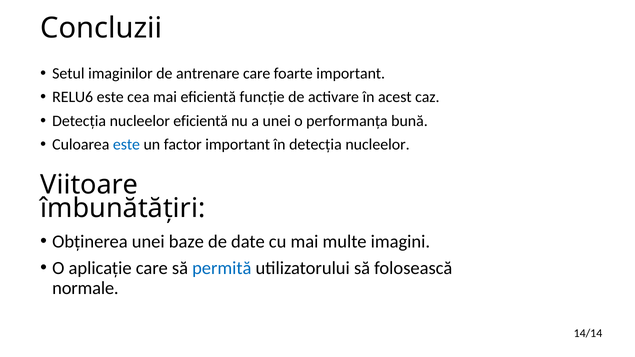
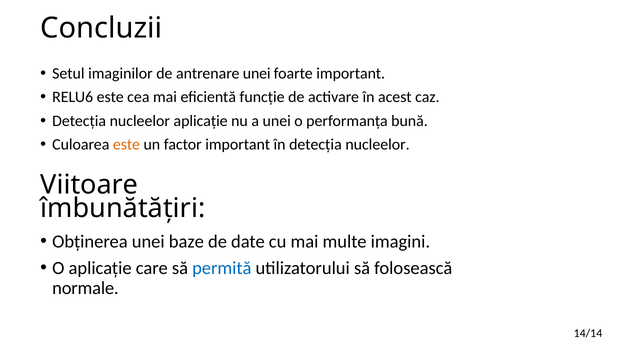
antrenare care: care -> unei (257, 73)
nucleelor eficientă: eficientă -> aplicație (201, 121)
este colour: blue -> orange (126, 145)
